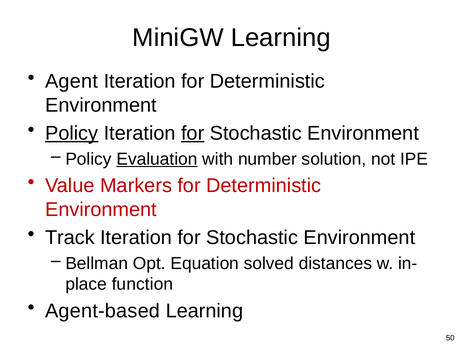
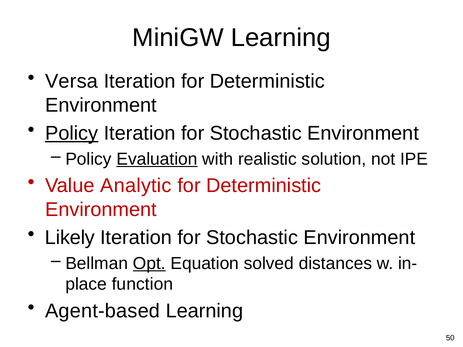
Agent: Agent -> Versa (72, 81)
for underline: present -> none (193, 133)
number: number -> realistic (267, 159)
Markers: Markers -> Analytic (136, 186)
Track: Track -> Likely (70, 238)
Opt underline: none -> present (149, 264)
